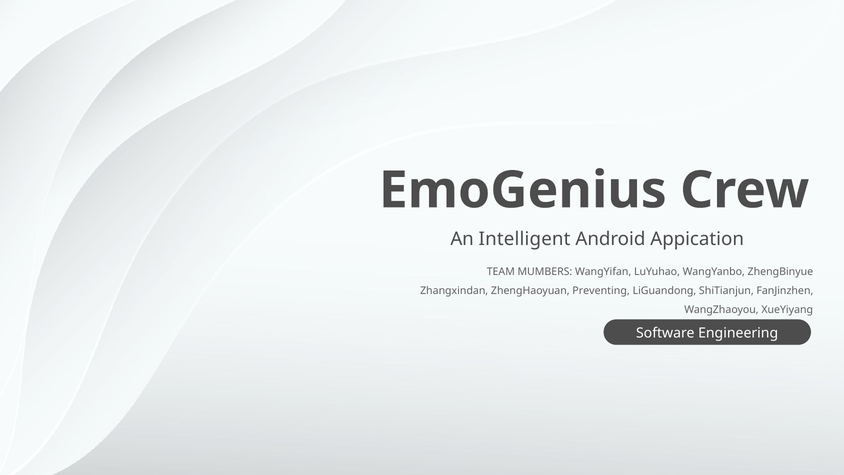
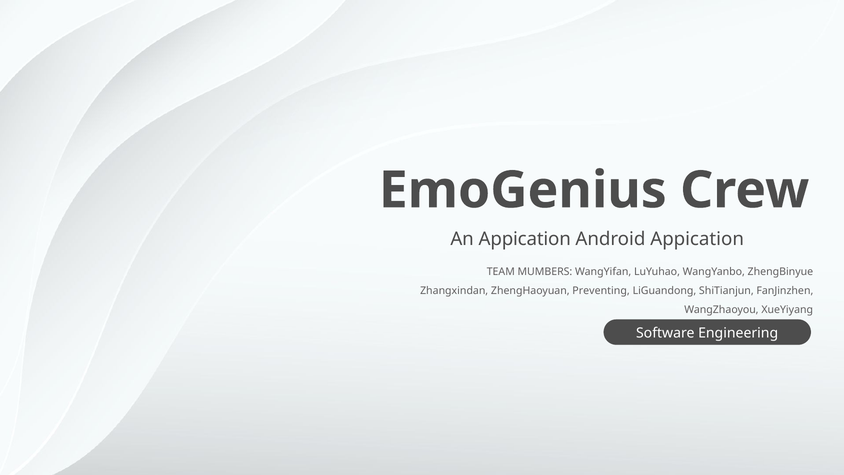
An Intelligent: Intelligent -> Appication (525, 239)
